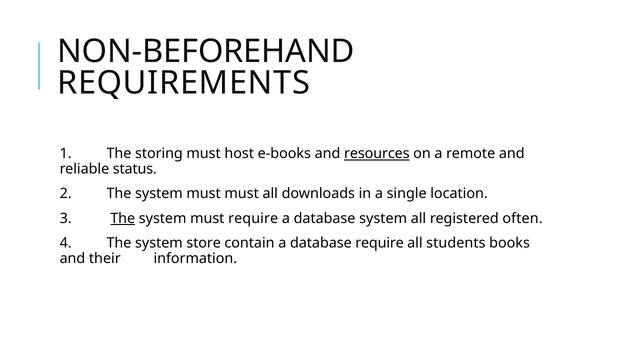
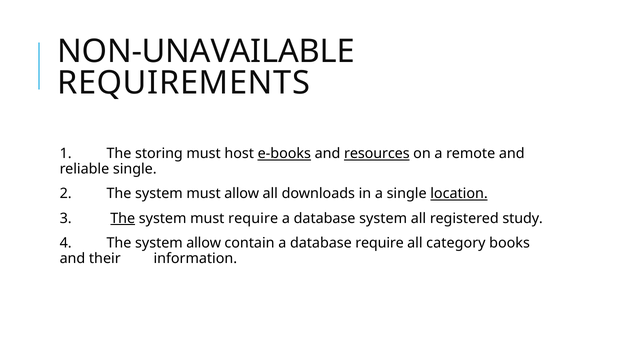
NON-BEFOREHAND: NON-BEFOREHAND -> NON-UNAVAILABLE (206, 52)
e-books underline: none -> present (284, 154)
reliable status: status -> single (135, 169)
must must: must -> allow (242, 194)
location underline: none -> present (459, 194)
often: often -> study (523, 218)
system store: store -> allow (204, 243)
students: students -> category (456, 243)
